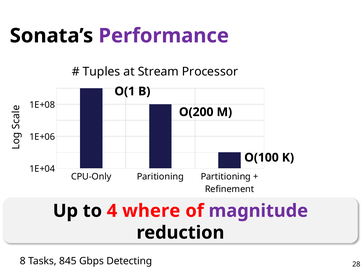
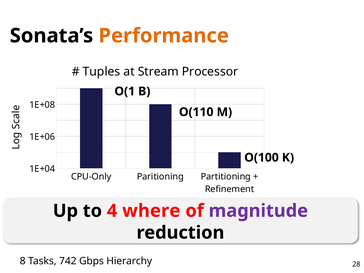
Performance colour: purple -> orange (164, 36)
O(200: O(200 -> O(110 (196, 112)
845: 845 -> 742 (68, 261)
Detecting: Detecting -> Hierarchy (129, 261)
